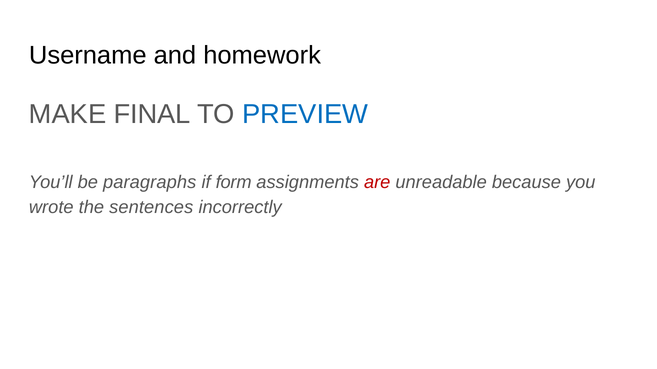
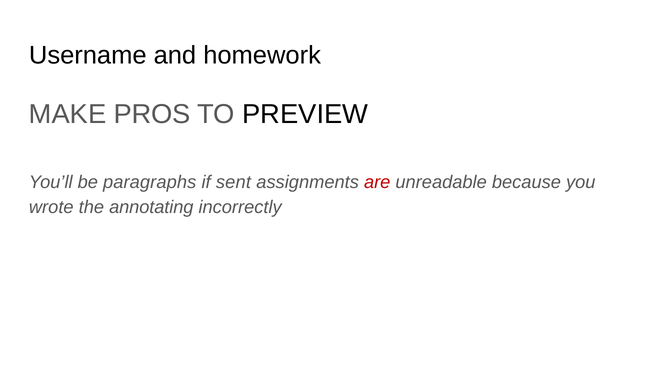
FINAL: FINAL -> PROS (152, 114)
PREVIEW colour: blue -> black (305, 114)
form: form -> sent (233, 182)
sentences: sentences -> annotating (151, 207)
